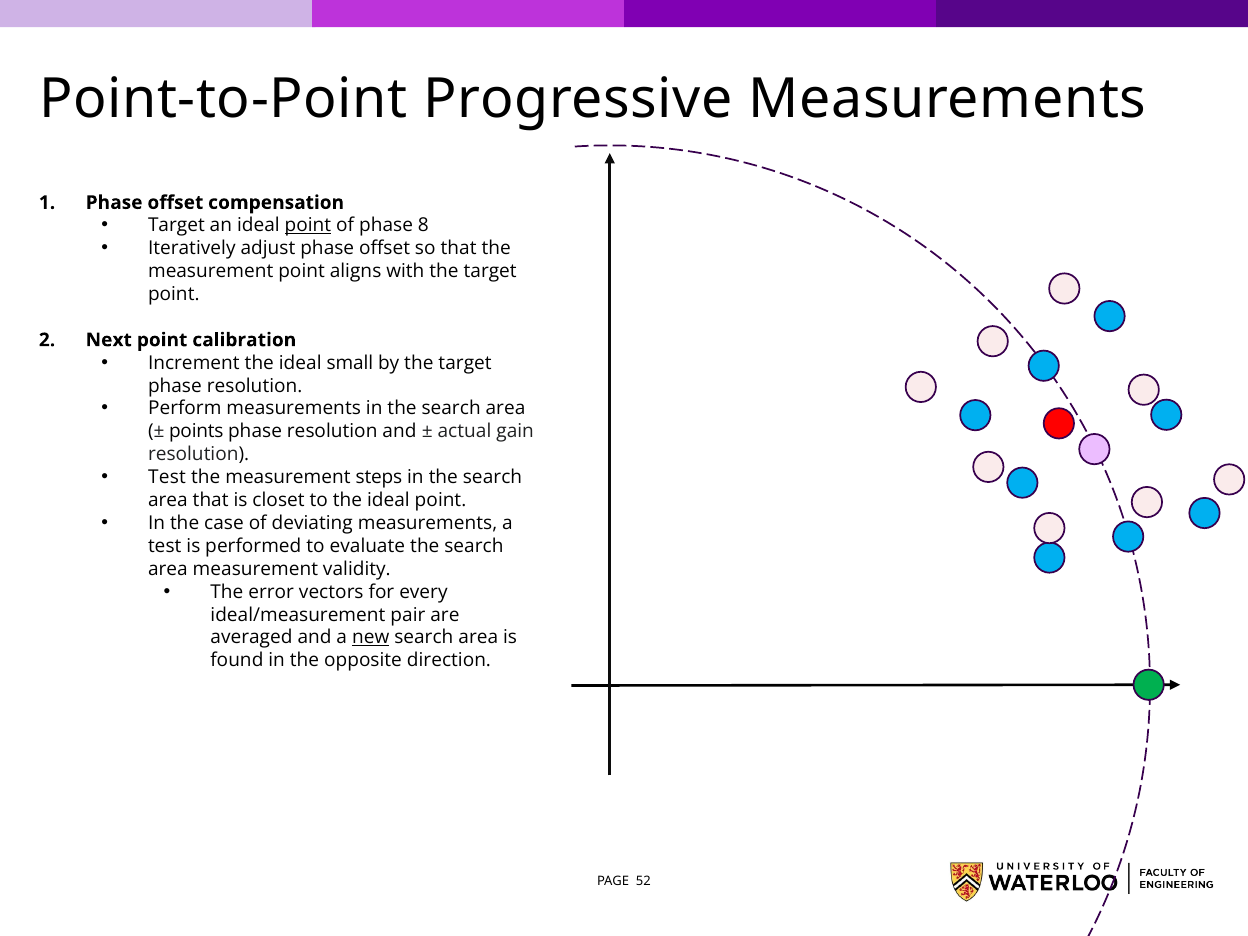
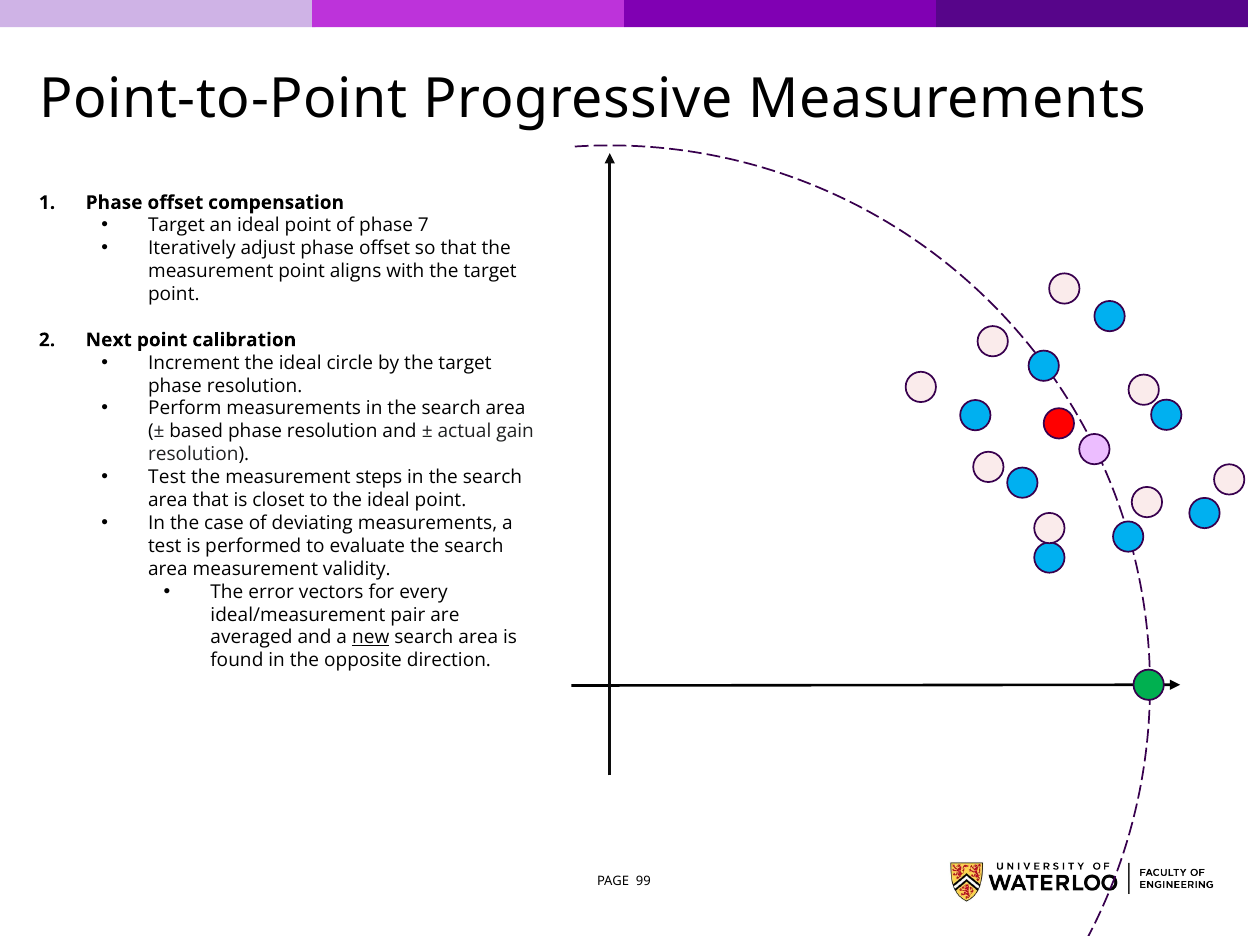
point underline: present -> none (308, 225)
8: 8 -> 7 (423, 225)
small: small -> circle (350, 363)
points: points -> based (196, 432)
52: 52 -> 99 (643, 882)
